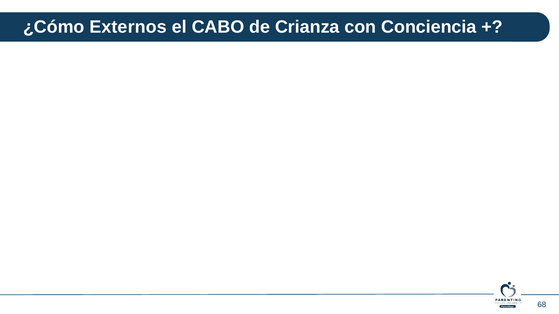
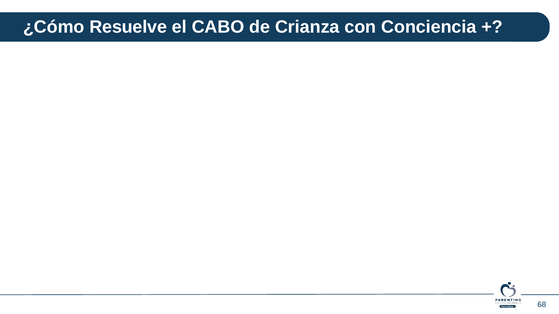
Externos: Externos -> Resuelve (128, 27)
